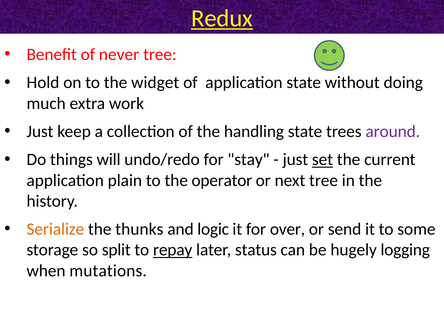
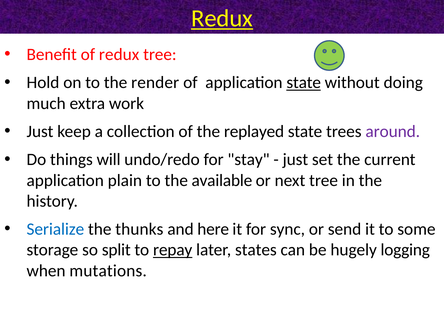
of never: never -> redux (119, 55)
widget: widget -> render (155, 83)
state underline: none -> present (304, 83)
handling: handling -> replayed (254, 131)
set underline: present -> none (322, 160)
operator: operator -> available (222, 180)
Serialize colour: orange -> blue (55, 229)
logic: logic -> here (213, 229)
over: over -> sync (287, 229)
status: status -> states (256, 250)
